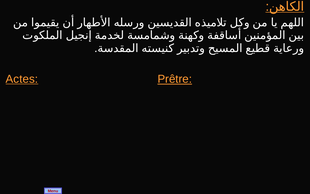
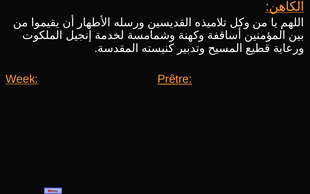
Actes: Actes -> Week (22, 79)
